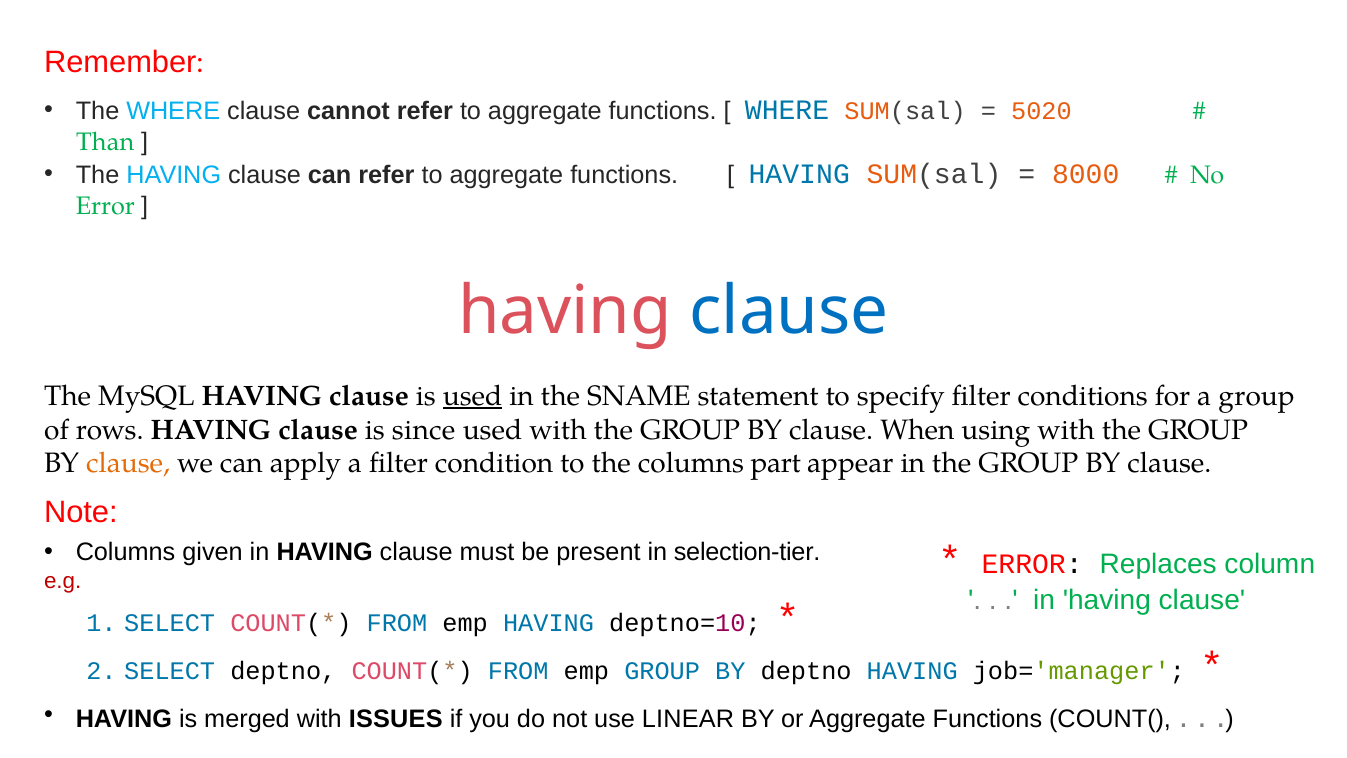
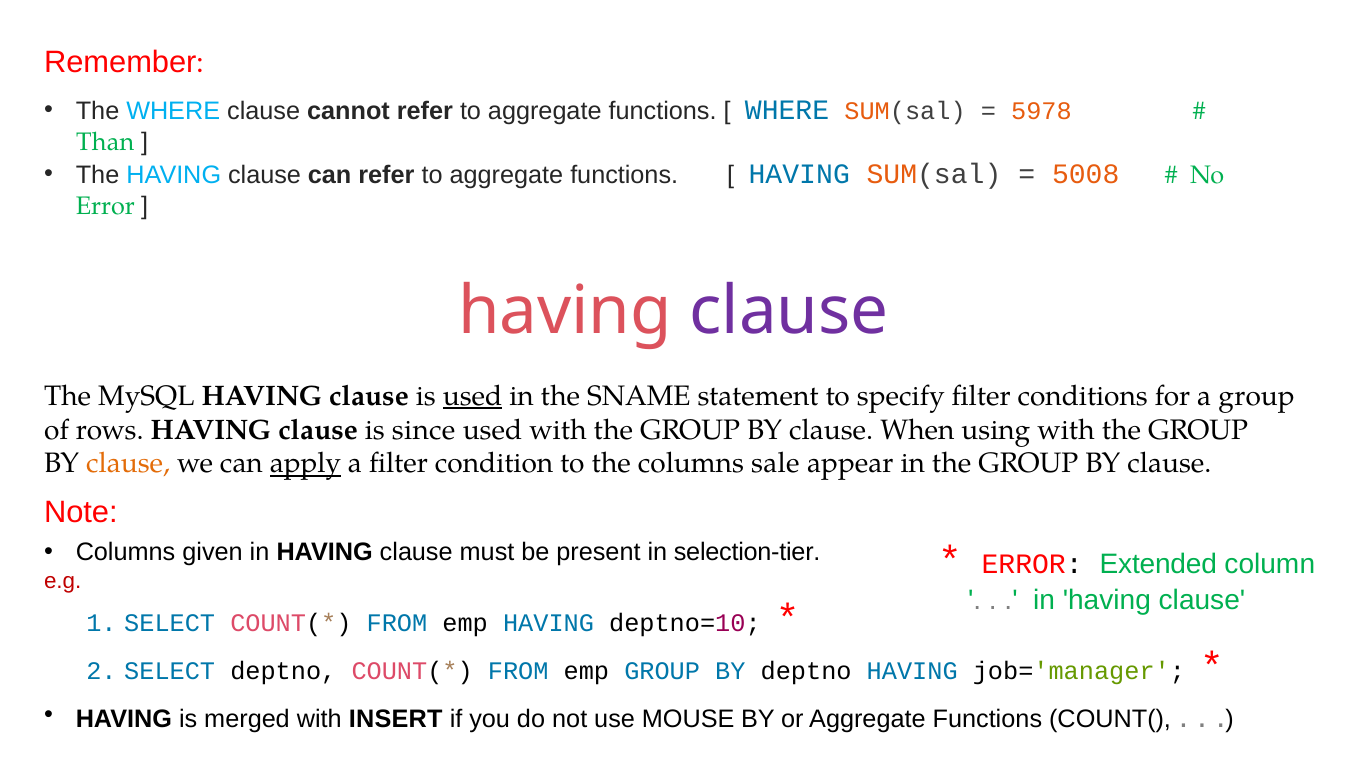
5020: 5020 -> 5978 (1041, 111)
8000: 8000 -> 5008 (1086, 174)
clause colour: blue -> purple (789, 311)
apply underline: none -> present (305, 463)
part: part -> sale (775, 463)
Replaces: Replaces -> Extended (1158, 564)
ISSUES: ISSUES -> INSERT (396, 719)
LINEAR: LINEAR -> MOUSE (688, 719)
